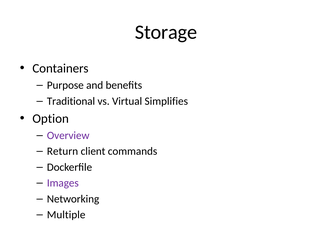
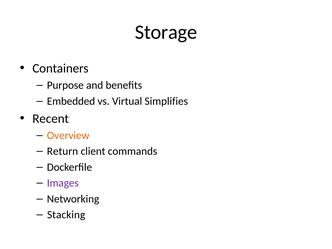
Traditional: Traditional -> Embedded (71, 101)
Option: Option -> Recent (51, 119)
Overview colour: purple -> orange (68, 135)
Multiple: Multiple -> Stacking (66, 215)
